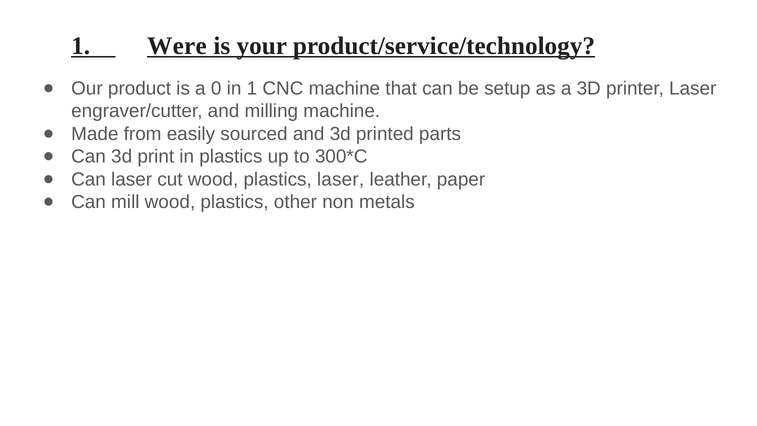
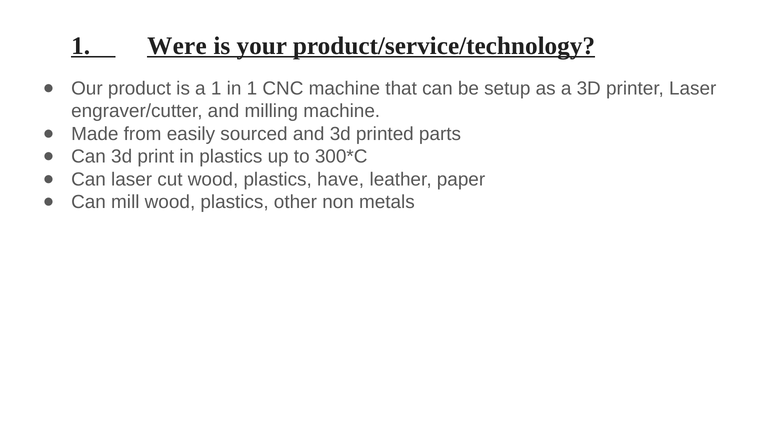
a 0: 0 -> 1 (216, 88)
plastics laser: laser -> have (341, 179)
